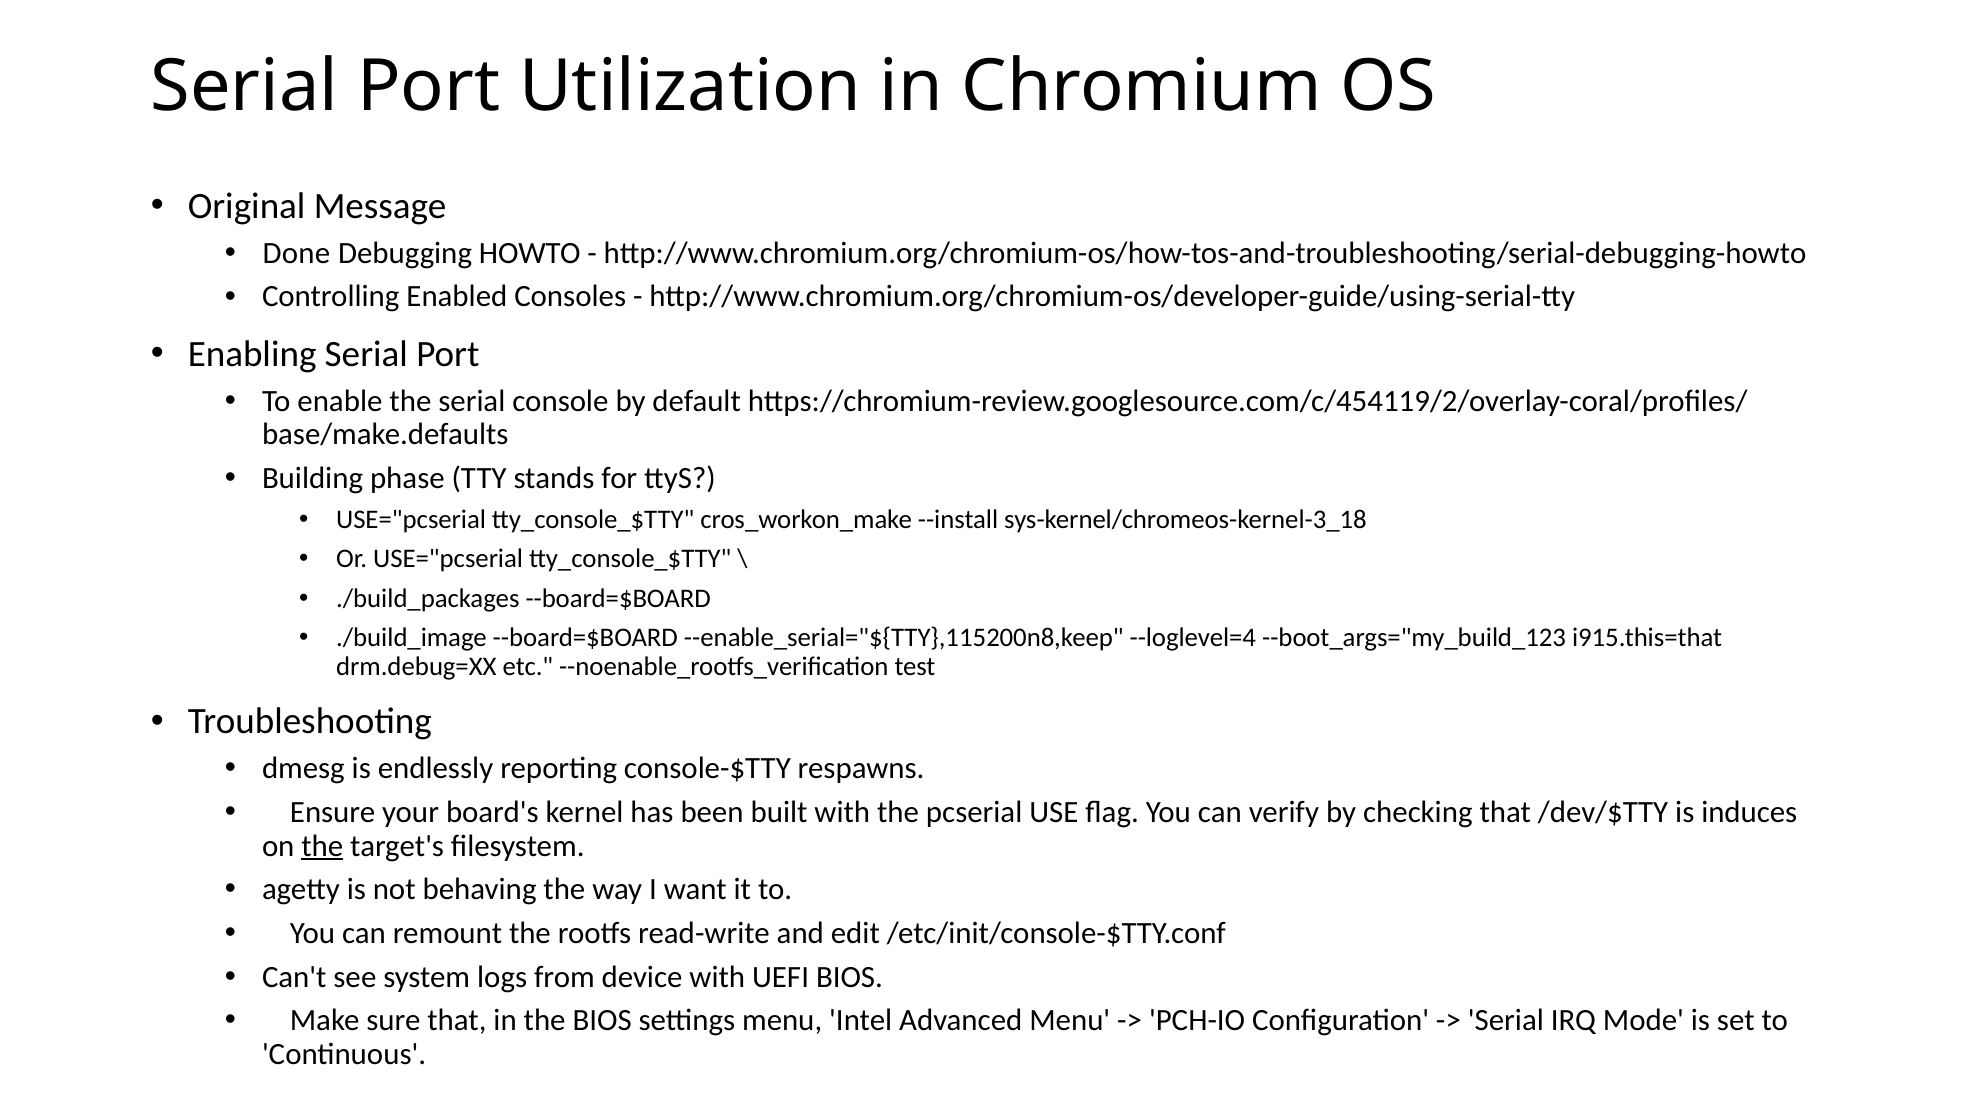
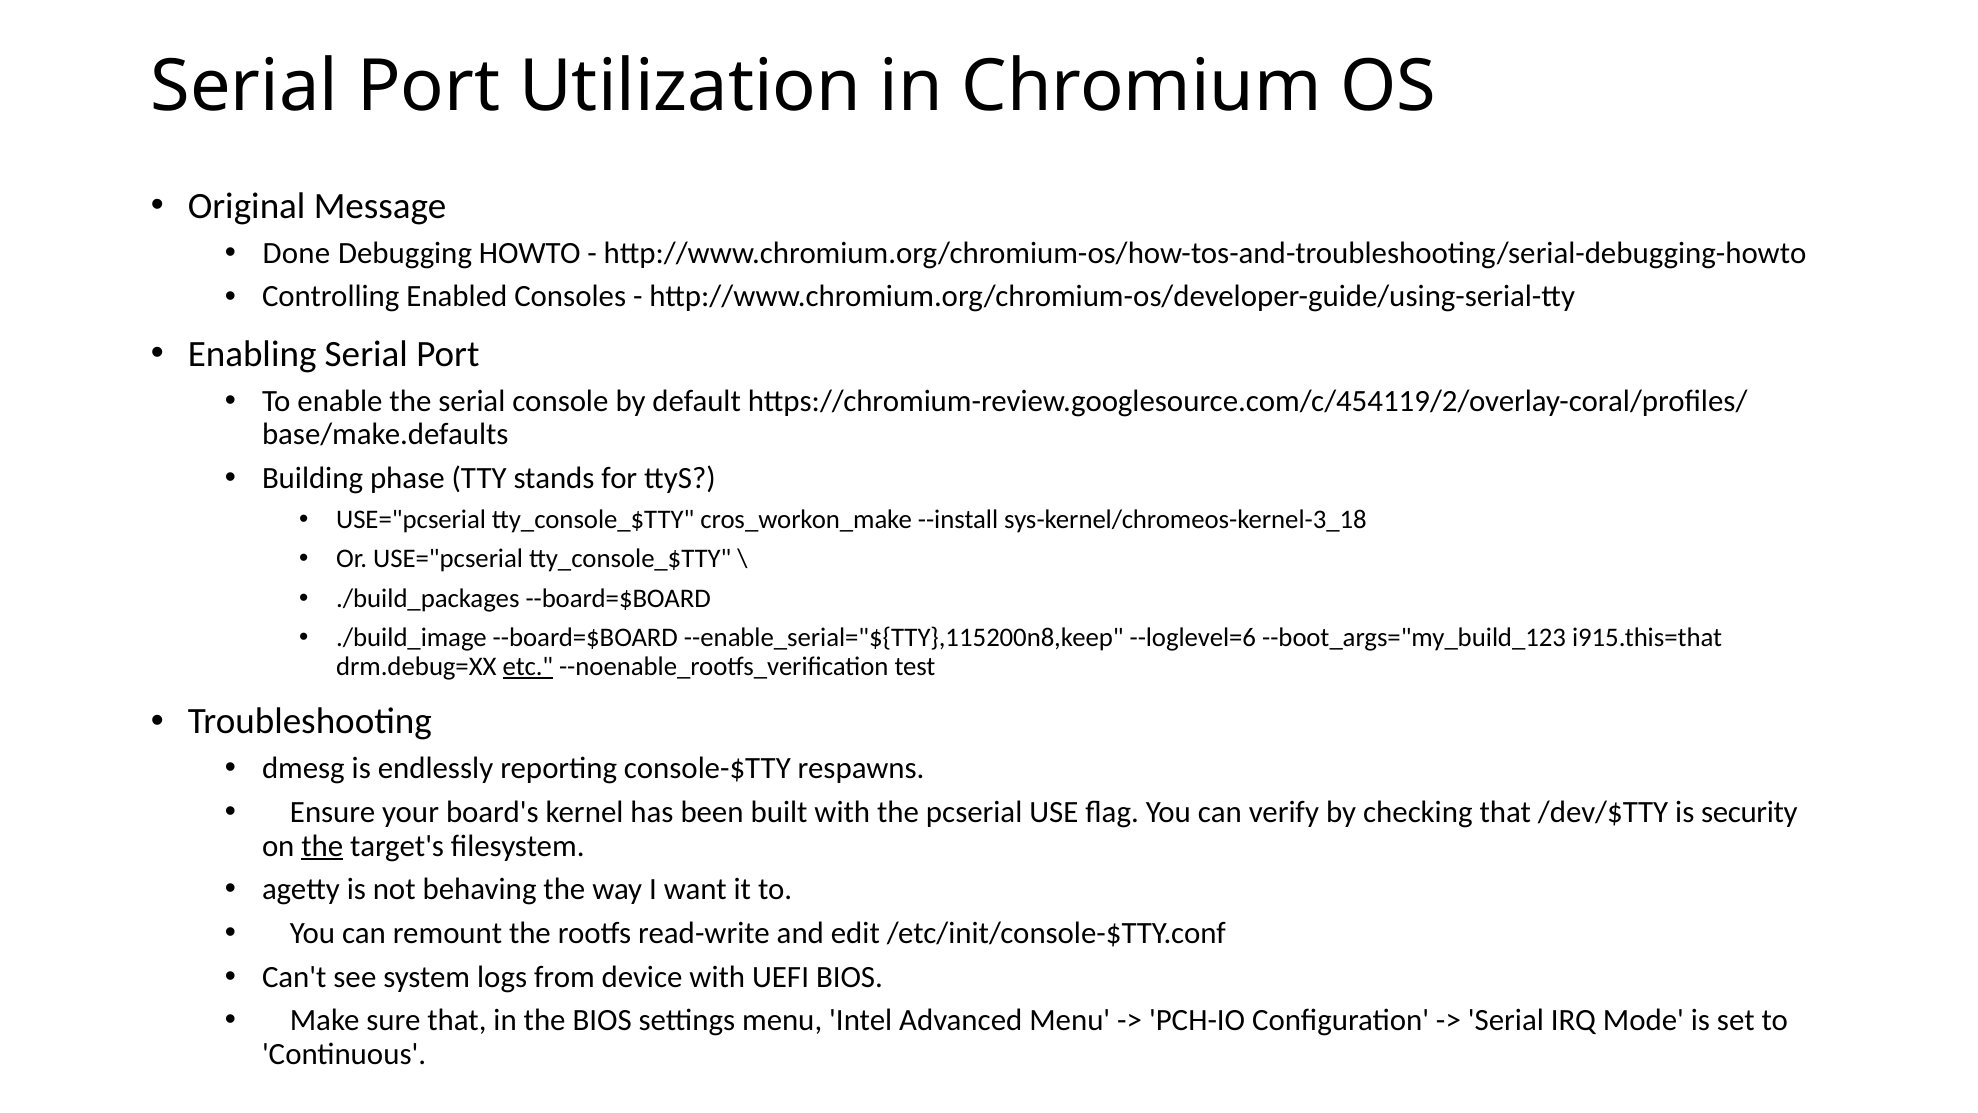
--loglevel=4: --loglevel=4 -> --loglevel=6 (1193, 637)
etc underline: none -> present (528, 666)
induces: induces -> security (1749, 812)
